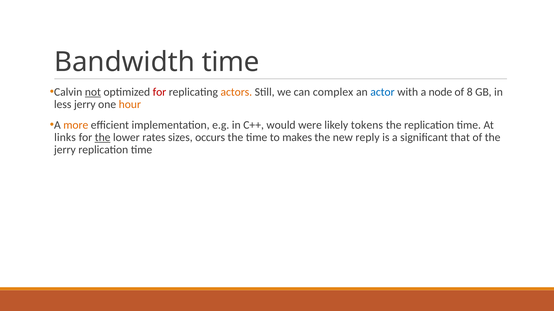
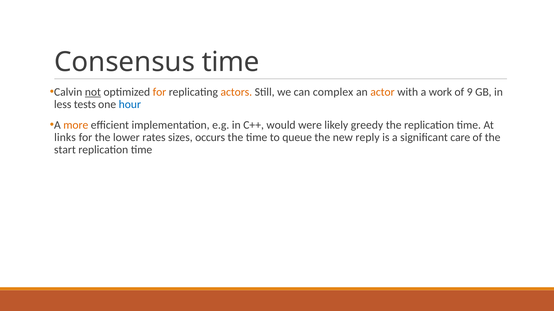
Bandwidth: Bandwidth -> Consensus (125, 62)
for colour: red -> orange (159, 92)
actor colour: blue -> orange (383, 92)
node: node -> work (440, 92)
8: 8 -> 9 (470, 92)
less jerry: jerry -> tests (85, 105)
hour colour: orange -> blue (130, 105)
tokens: tokens -> greedy (367, 125)
the underline: present -> none (103, 138)
makes: makes -> queue (297, 138)
that: that -> care (460, 138)
jerry: jerry -> start (65, 150)
